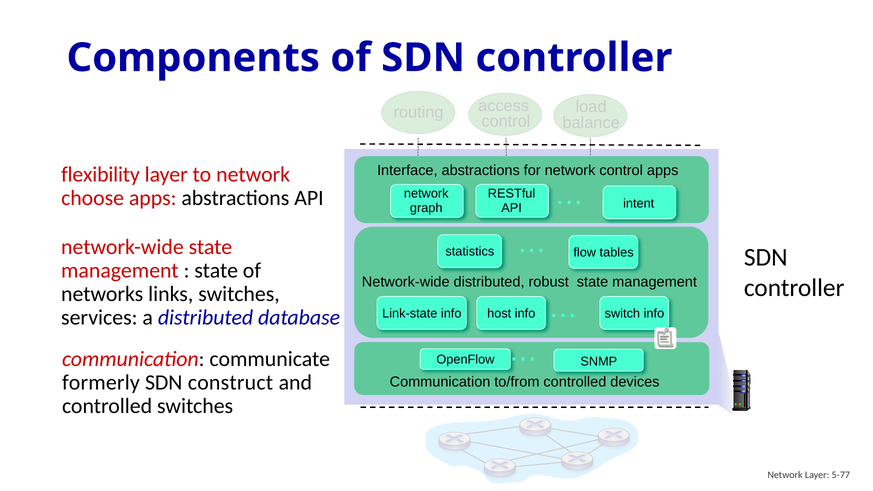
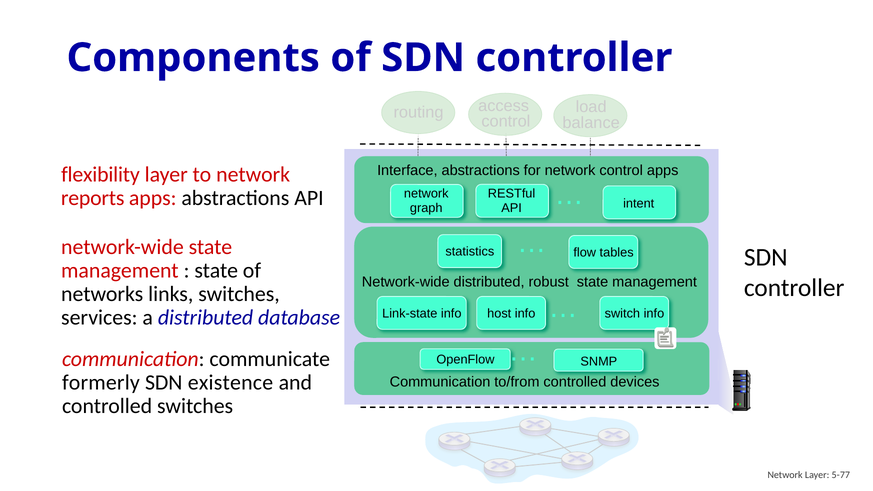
choose: choose -> reports (93, 198)
construct: construct -> existence (230, 382)
